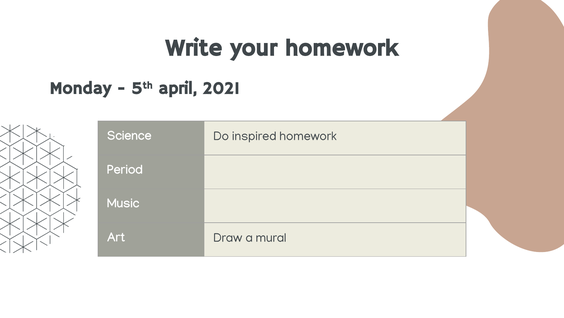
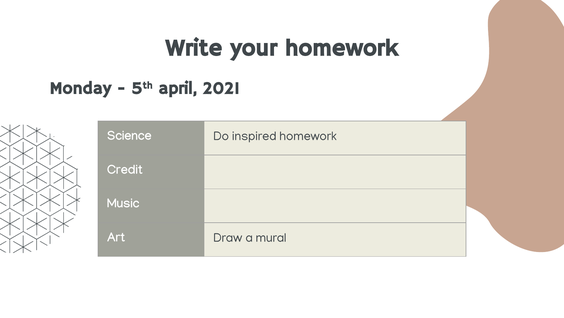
Period: Period -> Credit (125, 169)
